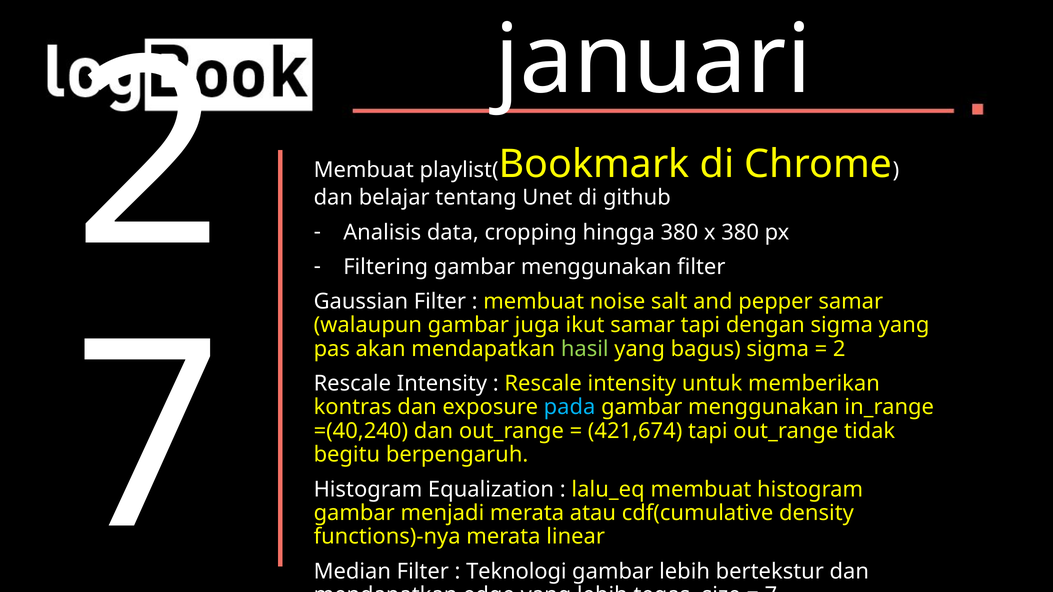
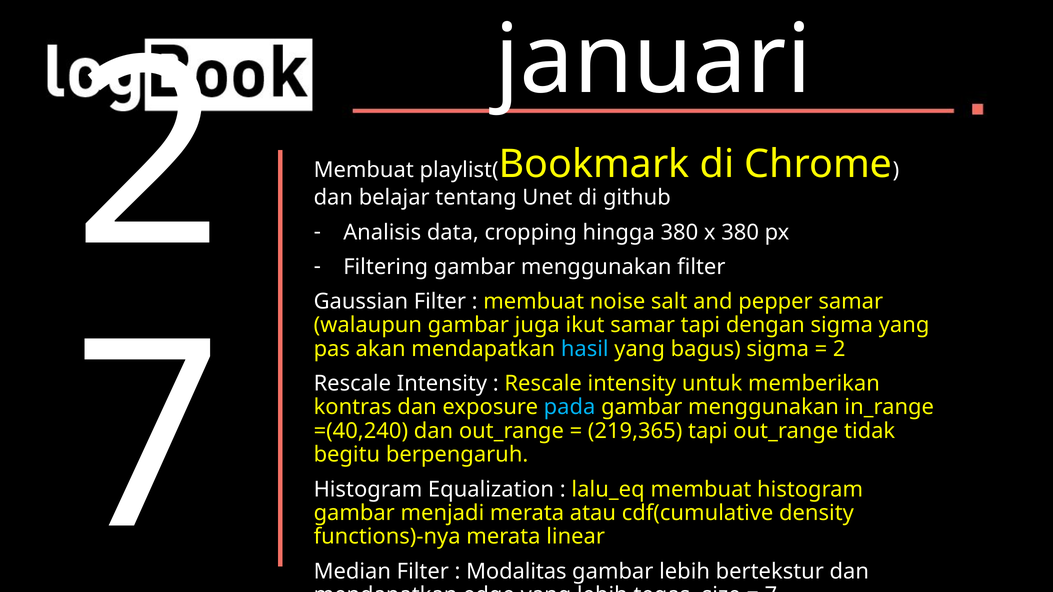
hasil colour: light green -> light blue (585, 349)
421,674: 421,674 -> 219,365 (635, 431)
Teknologi: Teknologi -> Modalitas (516, 572)
